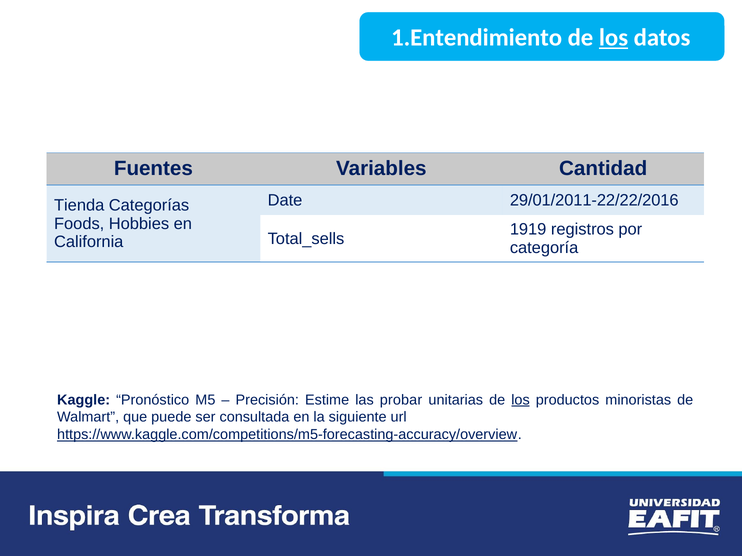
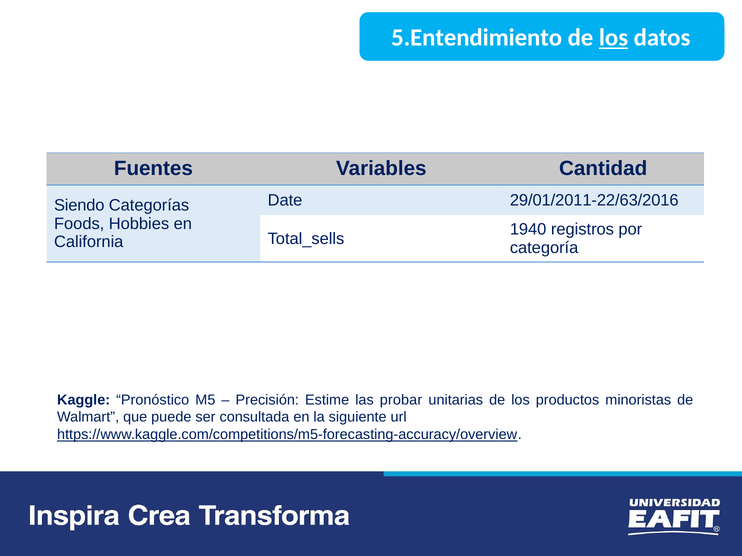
1.Entendimiento: 1.Entendimiento -> 5.Entendimiento (477, 38)
29/01/2011-22/22/2016: 29/01/2011-22/22/2016 -> 29/01/2011-22/63/2016 (594, 200)
Tienda: Tienda -> Siendo (79, 206)
1919: 1919 -> 1940 (528, 230)
los underline: present -> none (521, 400)
